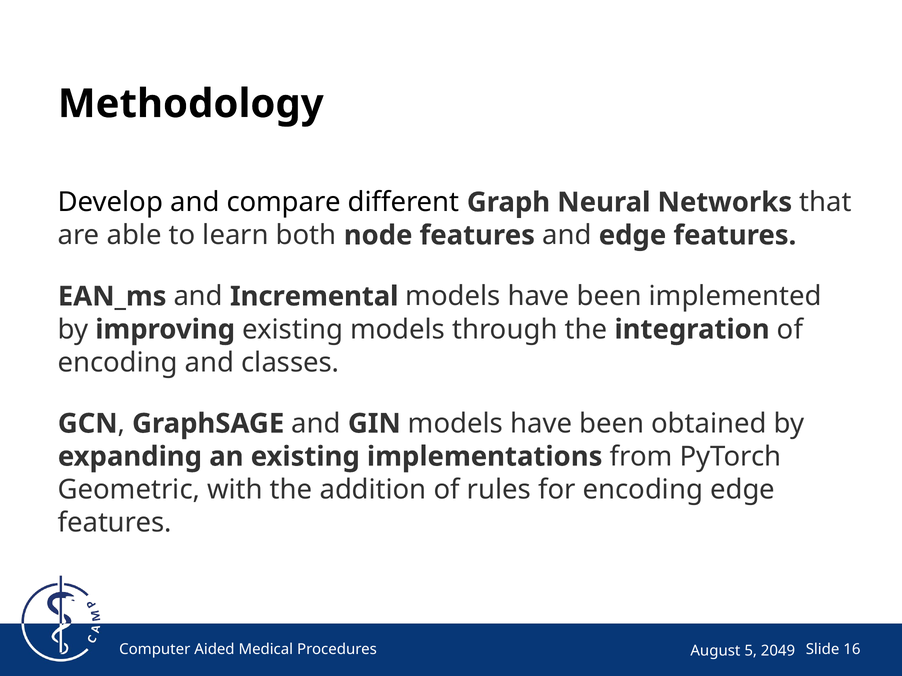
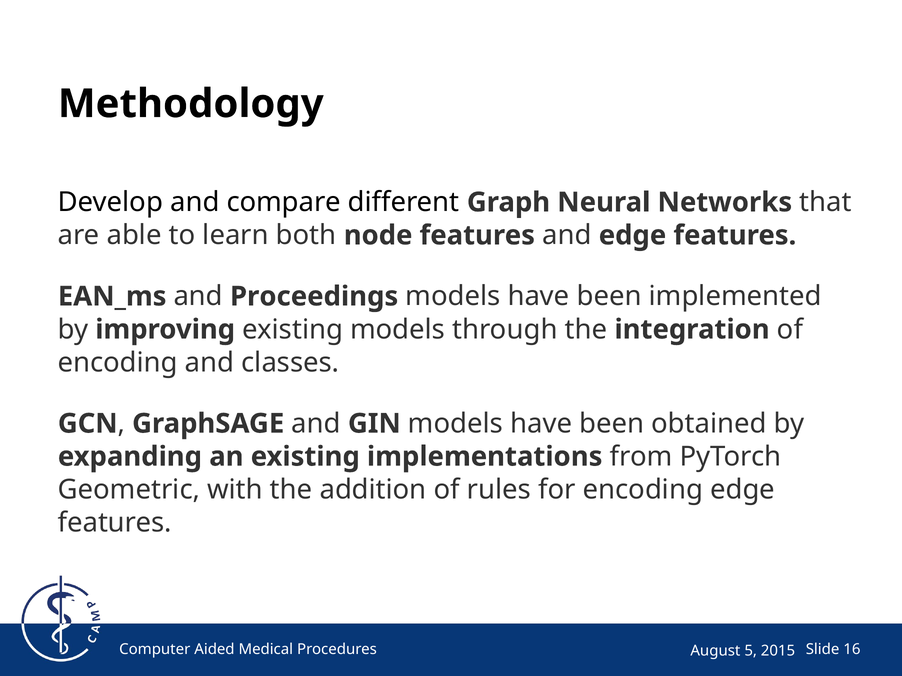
Incremental: Incremental -> Proceedings (314, 297)
2049: 2049 -> 2015 (778, 651)
